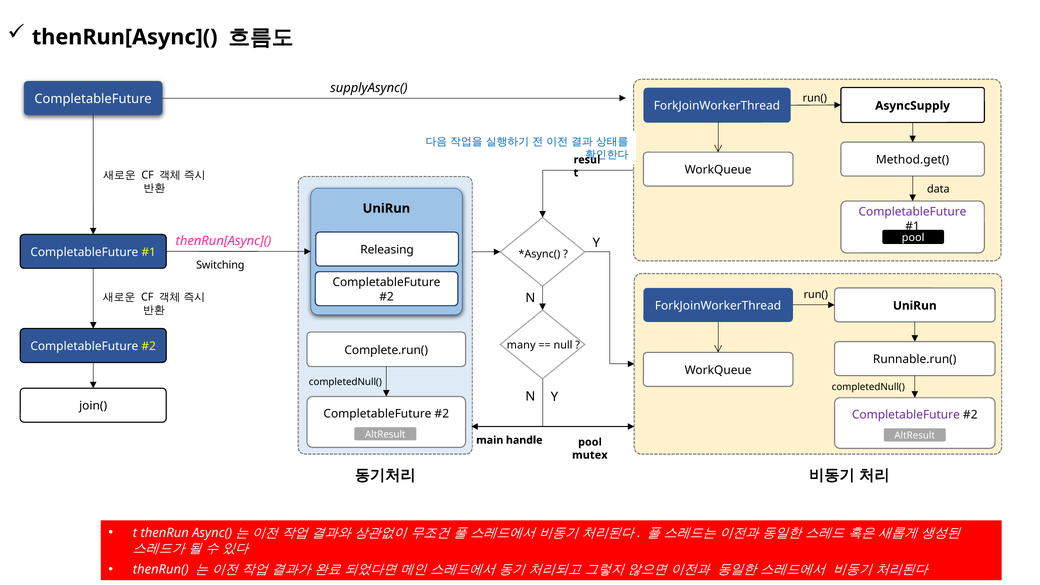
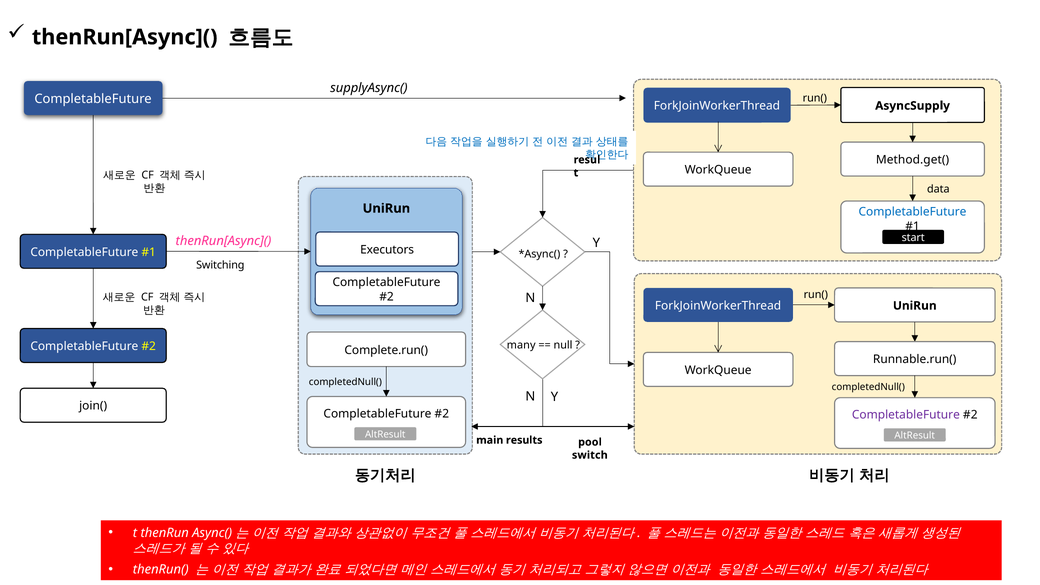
CompletableFuture colour: purple -> blue (913, 212)
pool: pool -> start (913, 238)
Releasing: Releasing -> Executors (387, 250)
handle: handle -> results (524, 440)
mutex: mutex -> switch (590, 455)
